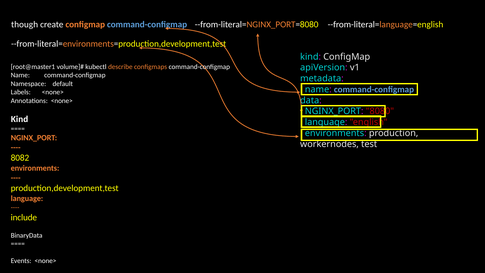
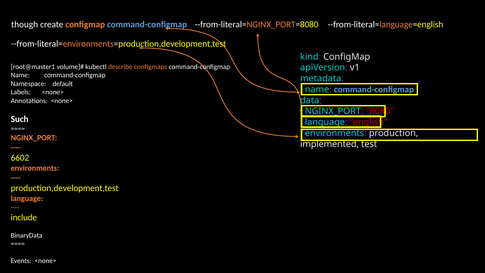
Kind: Kind -> Such (20, 119)
workernodes: workernodes -> implemented (330, 144)
8082: 8082 -> 6602 (20, 158)
